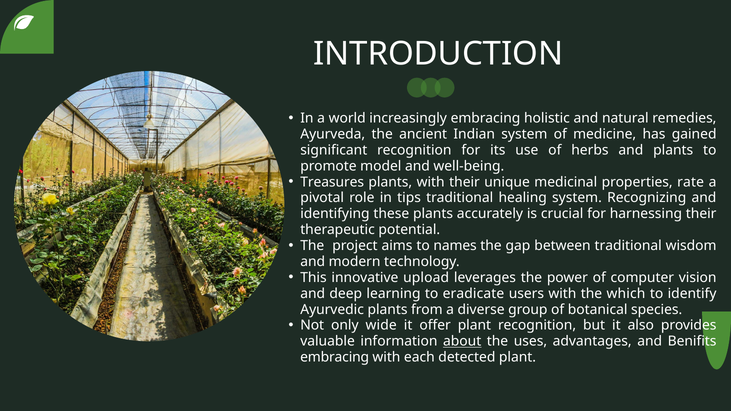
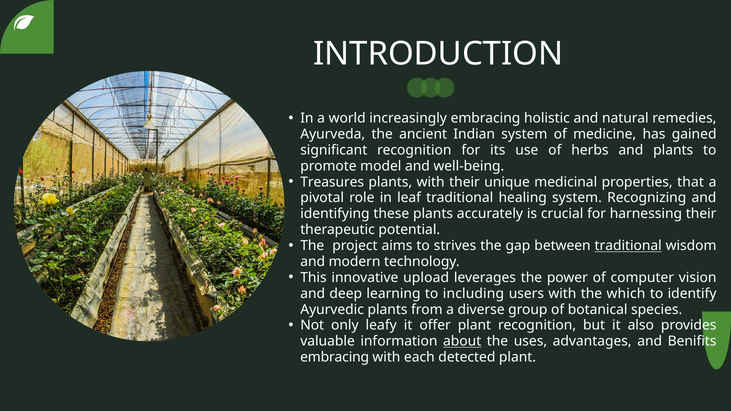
rate: rate -> that (691, 182)
tips: tips -> leaf (409, 198)
names: names -> strives (455, 246)
traditional underline: none -> present (628, 246)
eradicate: eradicate -> including (473, 294)
wide: wide -> leafy (381, 326)
